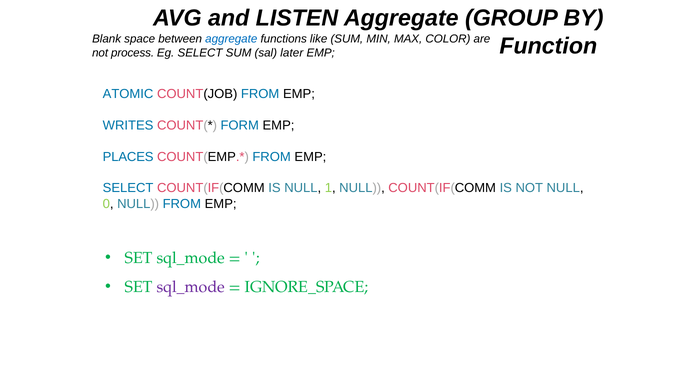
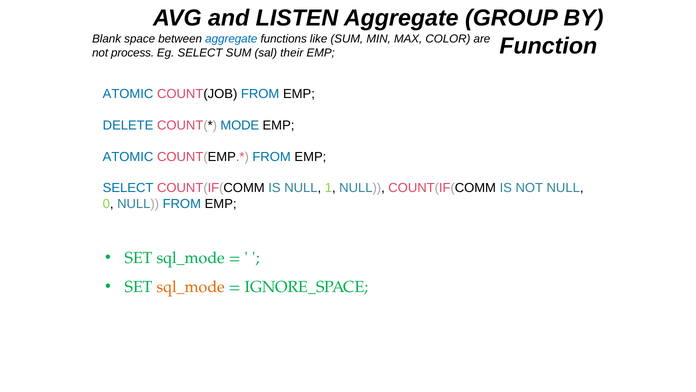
later: later -> their (292, 53)
WRITES: WRITES -> DELETE (128, 125)
FORM: FORM -> MODE (240, 125)
PLACES: PLACES -> ATOMIC (128, 157)
sql_mode colour: purple -> orange (191, 286)
